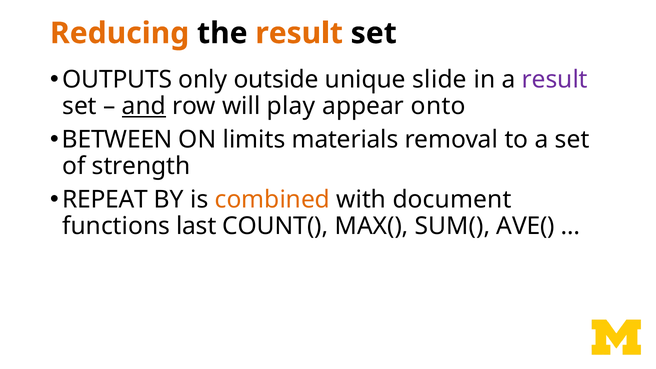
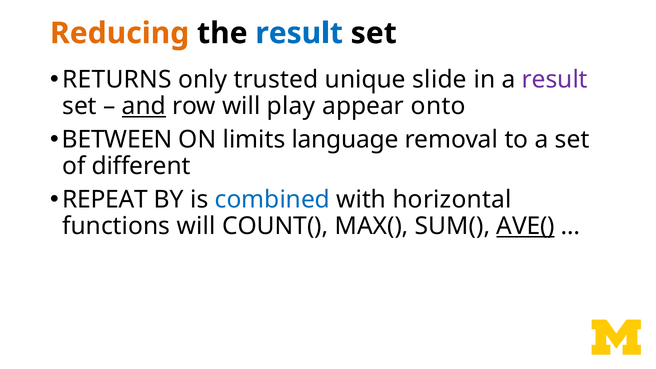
result colour: orange -> blue (299, 33)
OUTPUTS: OUTPUTS -> RETURNS (117, 80)
outside: outside -> trusted (276, 80)
materials: materials -> language (345, 140)
strength: strength -> different (141, 166)
combined colour: orange -> blue (272, 200)
document: document -> horizontal (452, 200)
functions last: last -> will (196, 226)
AVE( underline: none -> present (526, 226)
